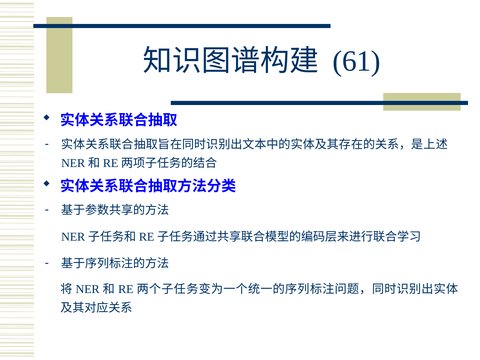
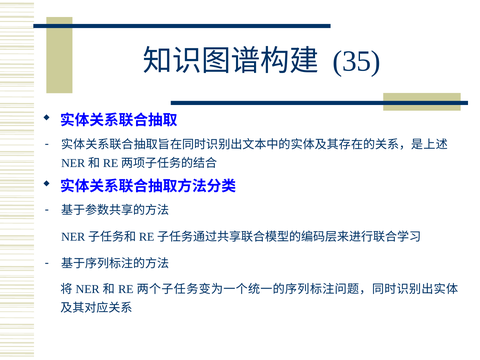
61: 61 -> 35 (357, 61)
